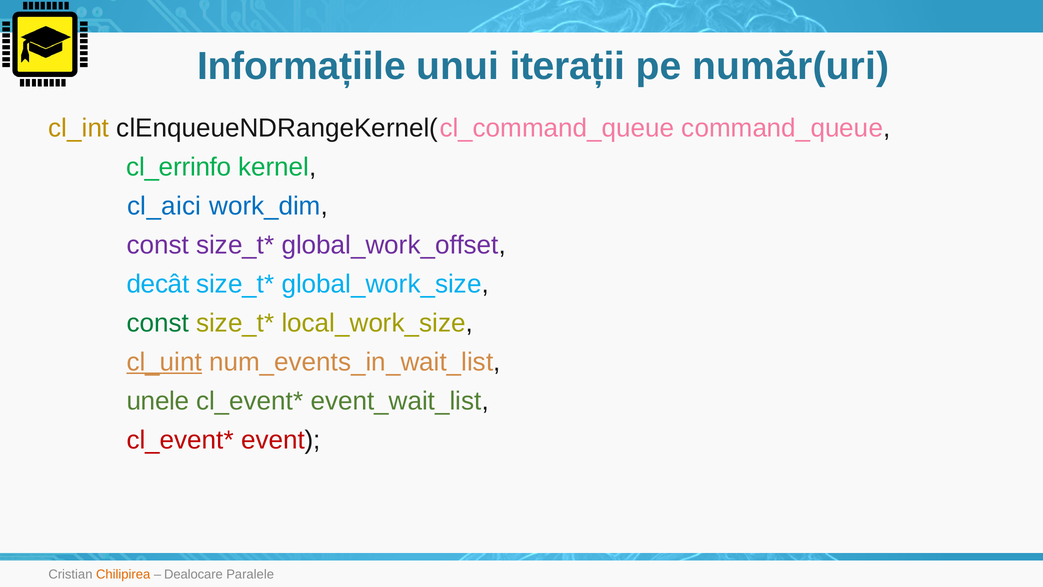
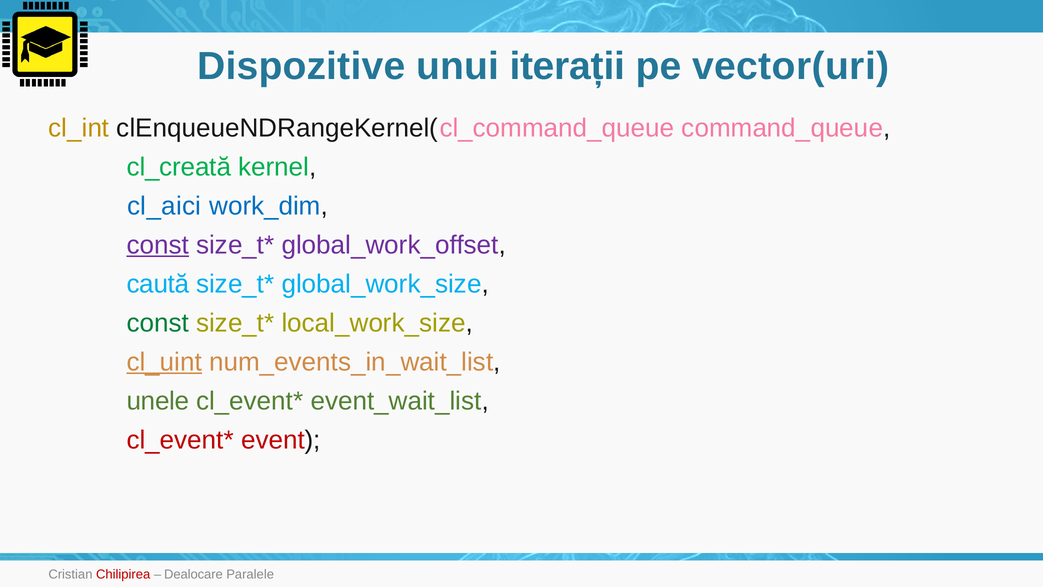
Informațiile: Informațiile -> Dispozitive (301, 66)
număr(uri: număr(uri -> vector(uri (791, 66)
cl_errinfo: cl_errinfo -> cl_creată (179, 167)
const underline: none -> present (158, 245)
decât: decât -> caută (158, 284)
Chilipirea colour: orange -> red (123, 574)
